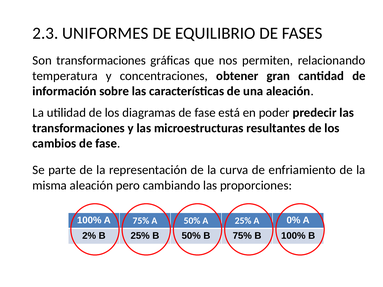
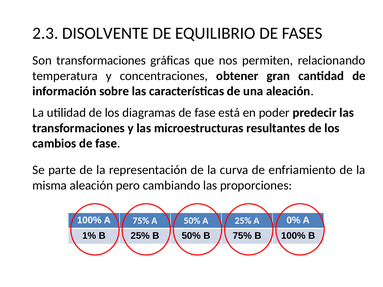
UNIFORMES: UNIFORMES -> DISOLVENTE (105, 33)
2%: 2% -> 1% (89, 236)
